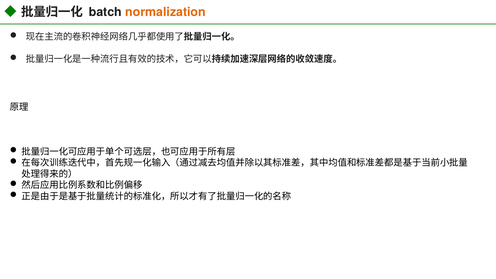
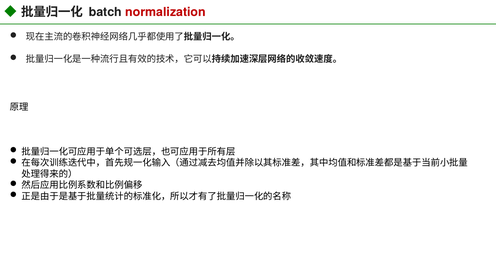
normalization colour: orange -> red (166, 12)
